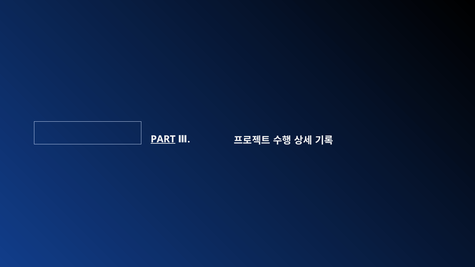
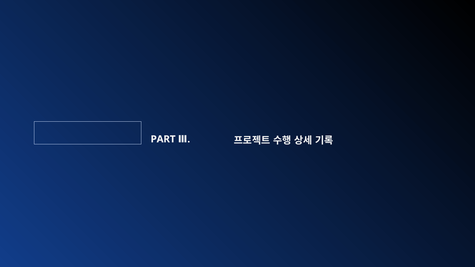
PART underline: present -> none (163, 139)
